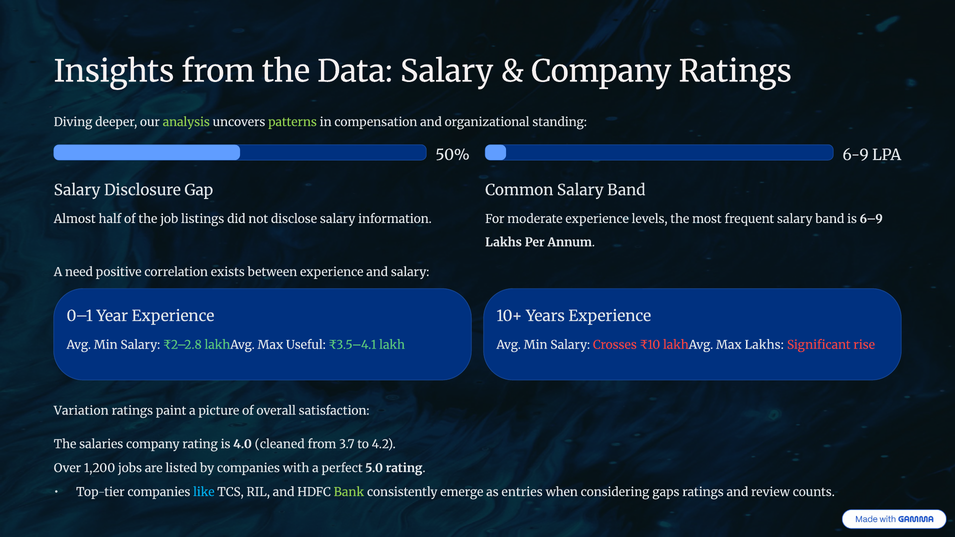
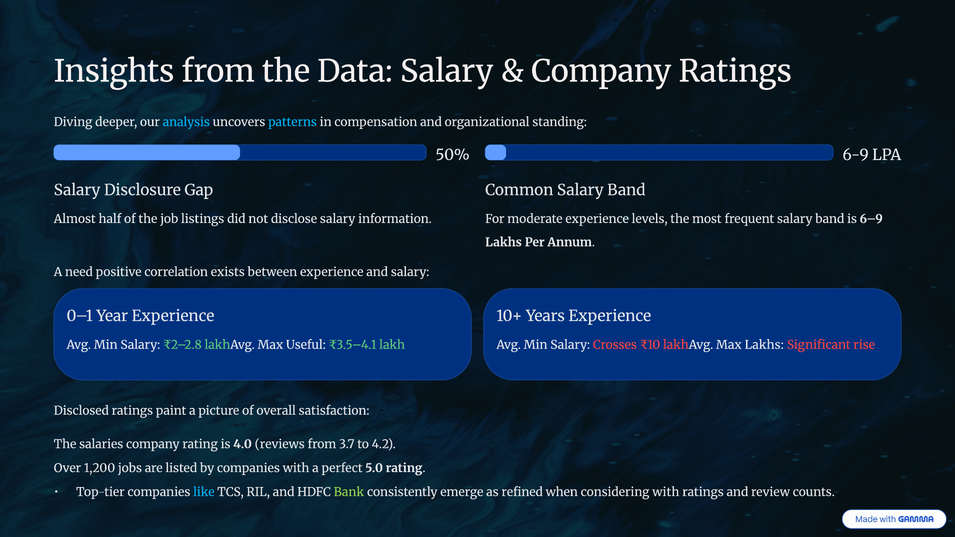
analysis colour: light green -> light blue (186, 122)
patterns colour: light green -> light blue (292, 122)
Variation: Variation -> Disclosed (81, 411)
cleaned: cleaned -> reviews (280, 444)
entries: entries -> refined (522, 492)
considering gaps: gaps -> with (666, 492)
